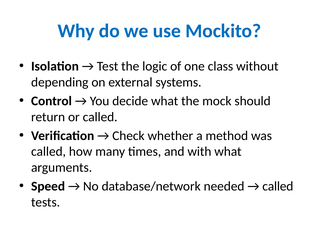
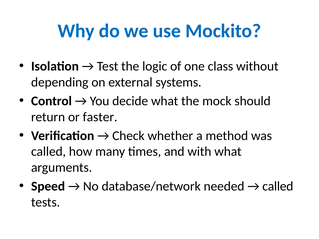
or called: called -> faster (100, 117)
